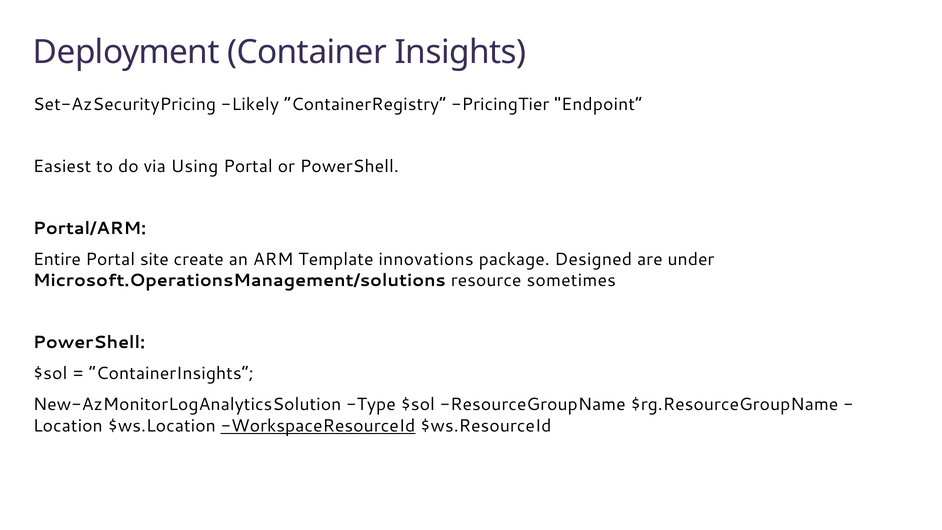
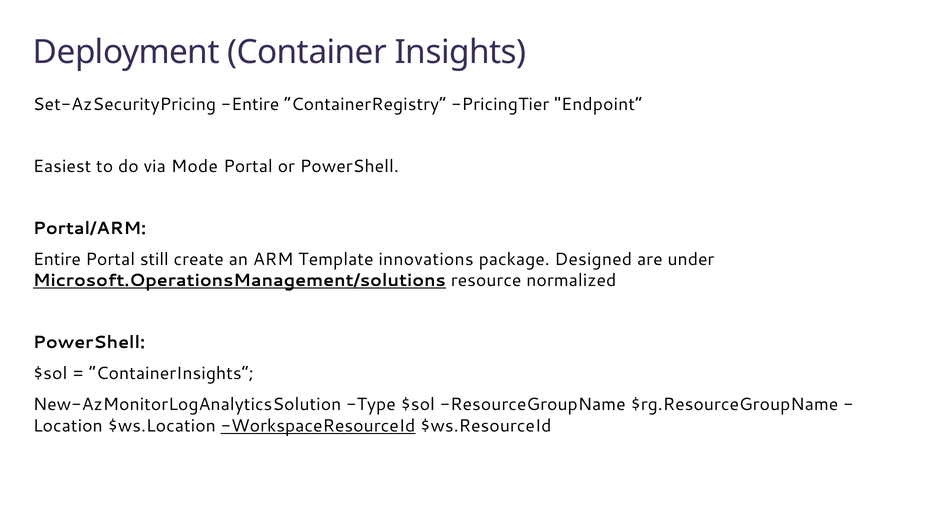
Set-AzSecurityPricing Likely: Likely -> Entire (250, 104)
Using: Using -> Mode (194, 166)
site: site -> still (154, 259)
Microsoft.OperationsManagement/solutions underline: none -> present (239, 280)
sometimes: sometimes -> normalized (571, 280)
